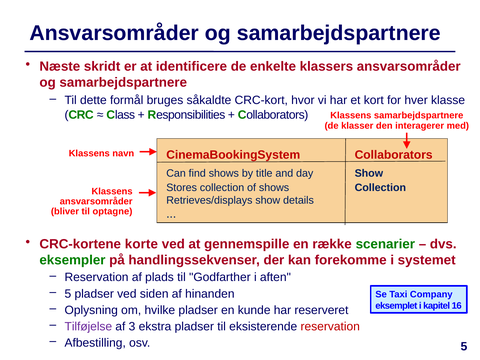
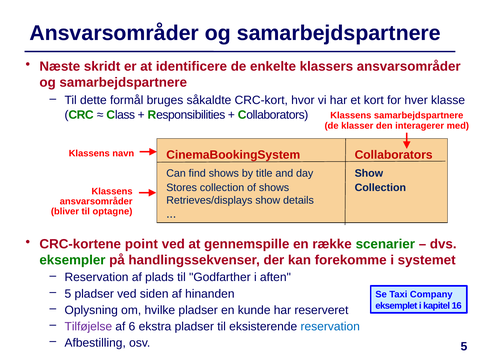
korte: korte -> point (141, 244)
3: 3 -> 6 (132, 327)
reservation colour: red -> blue (330, 327)
